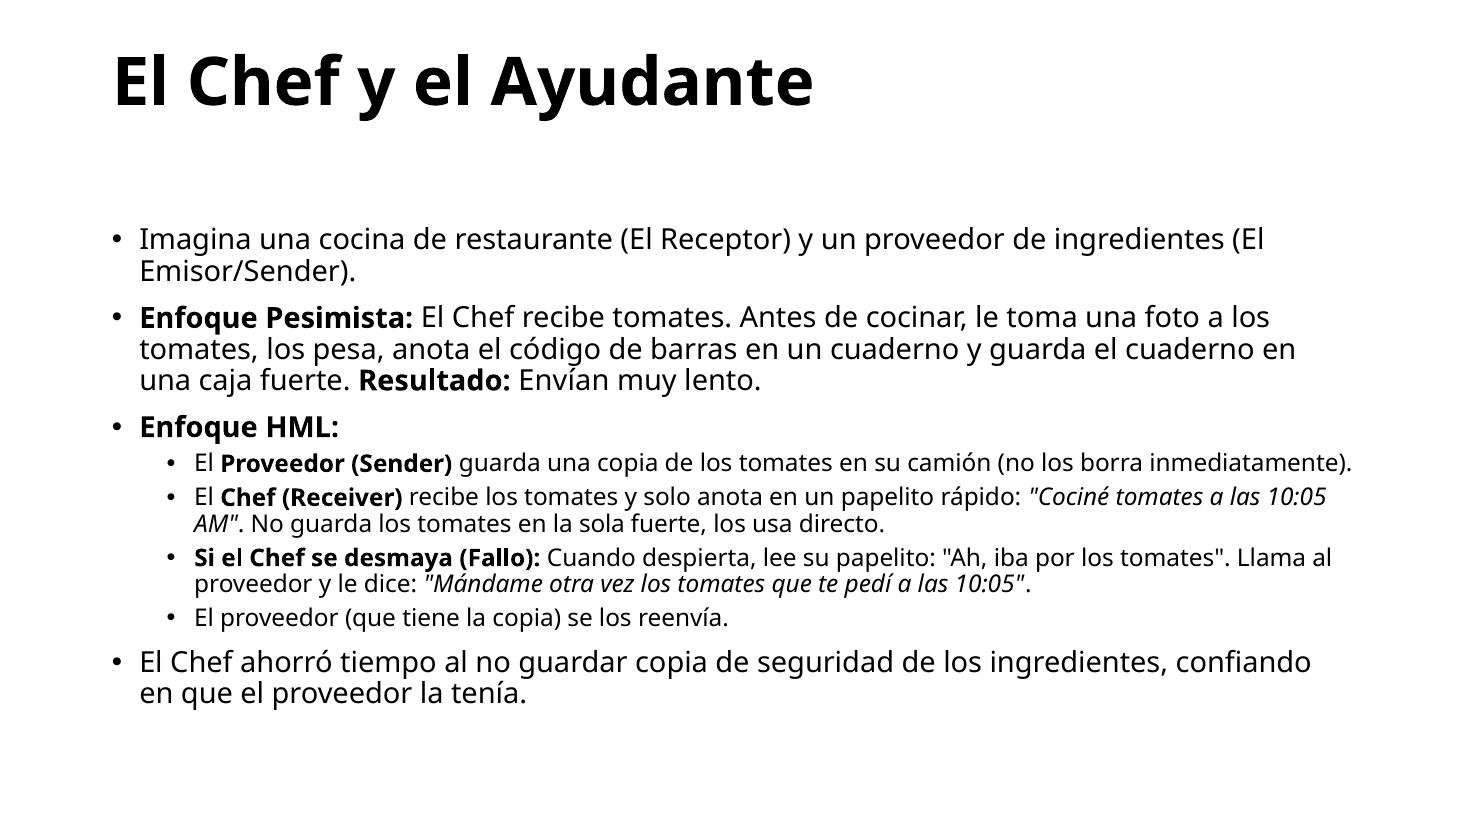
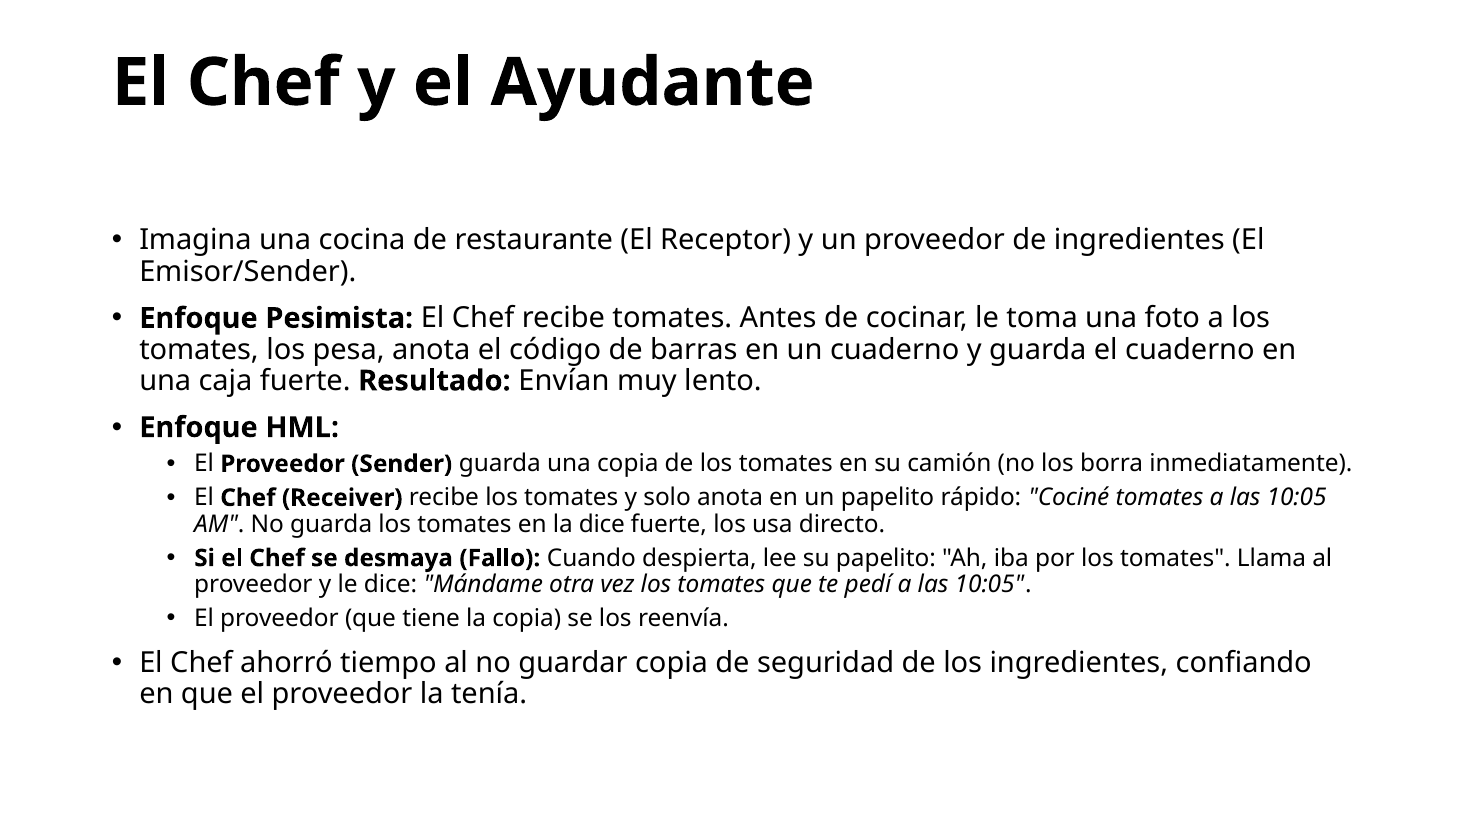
la sola: sola -> dice (602, 525)
